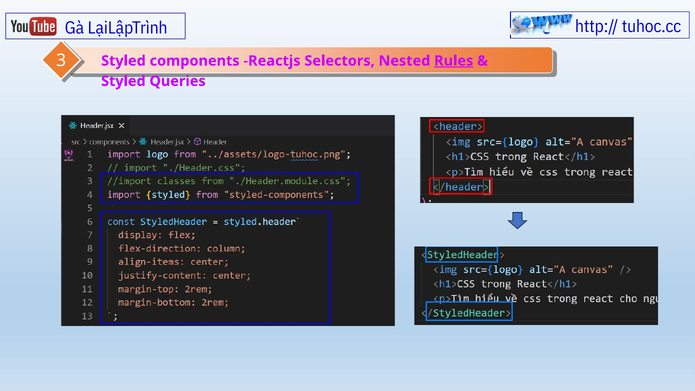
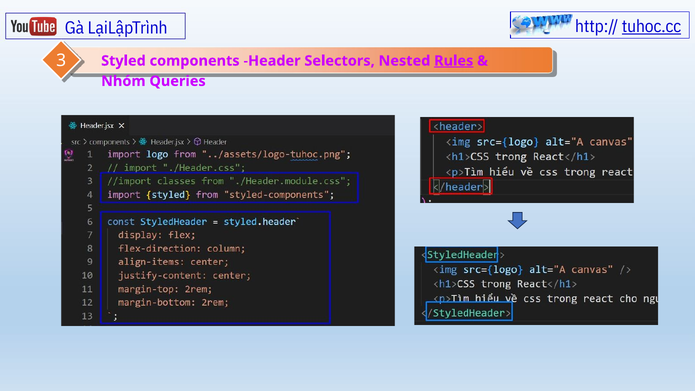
tuhoc.cc underline: none -> present (651, 27)
Reactjs: Reactjs -> Header (272, 61)
Styled: Styled -> Nhóm (123, 81)
